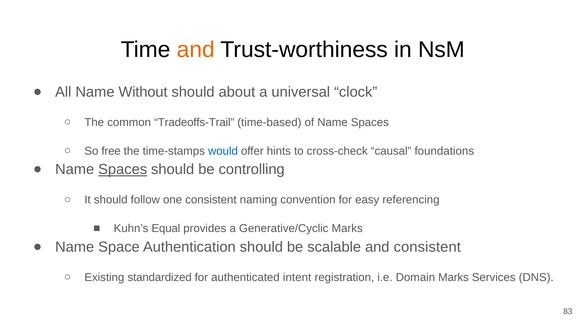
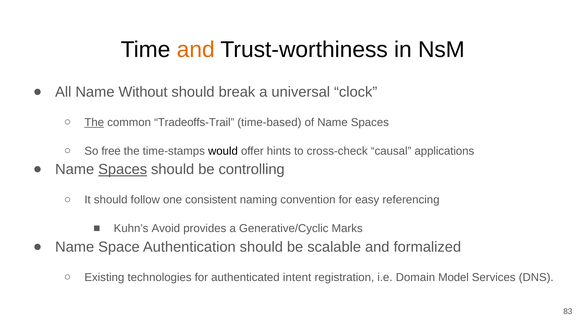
about: about -> break (237, 92)
The underline: none -> present (94, 123)
would colour: blue -> black (223, 151)
foundations: foundations -> applications (444, 151)
Equal: Equal -> Avoid (166, 229)
and consistent: consistent -> formalized (427, 247)
standardized: standardized -> technologies (160, 278)
Domain Marks: Marks -> Model (453, 278)
